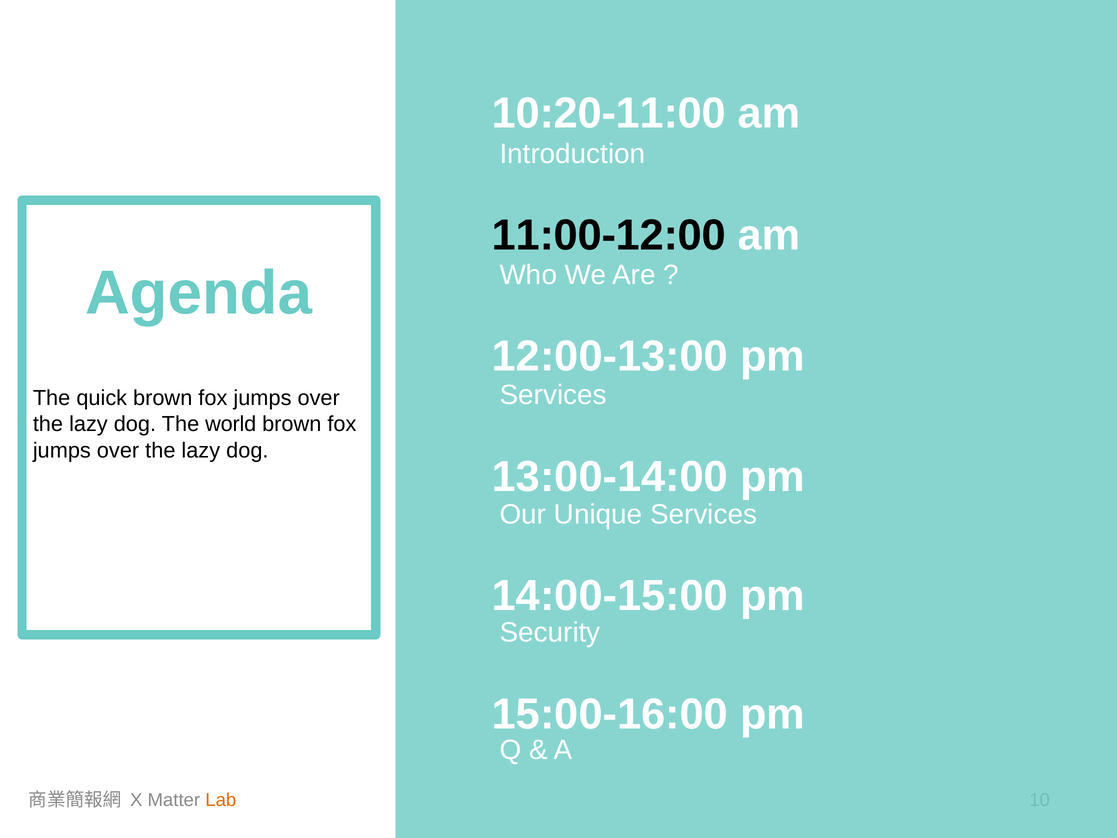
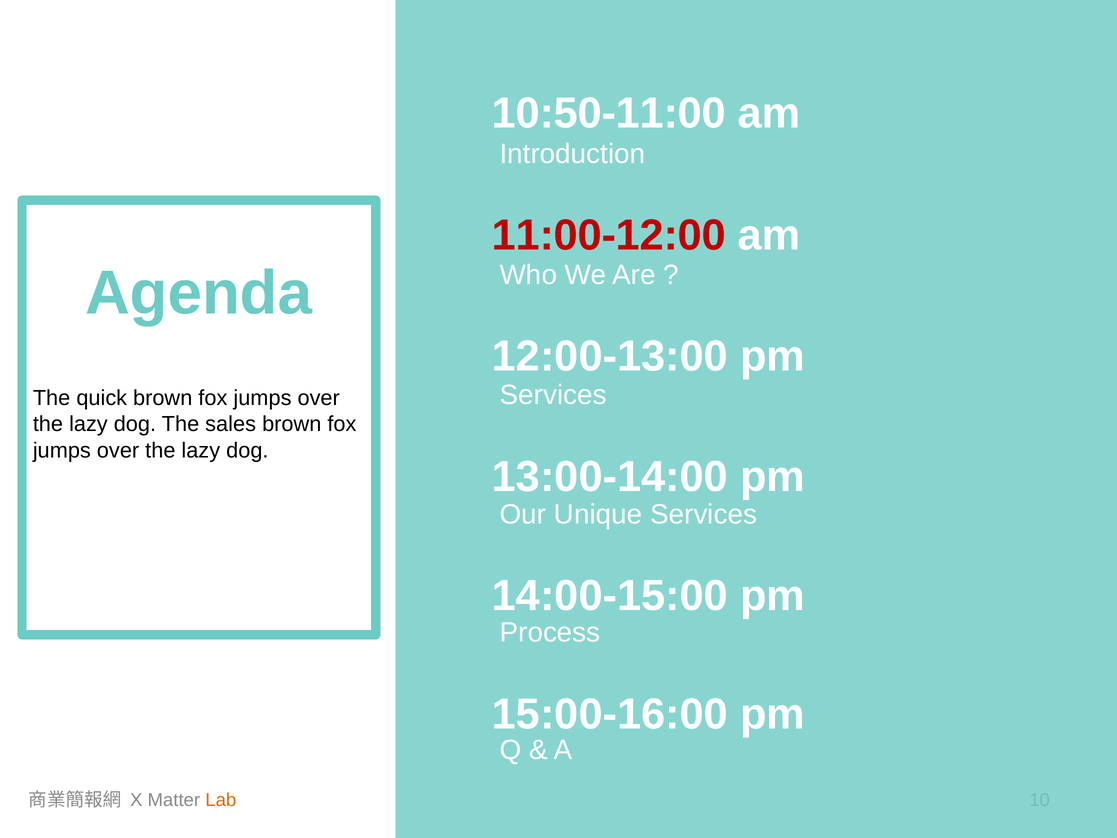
10:20-11:00: 10:20-11:00 -> 10:50-11:00 (609, 113)
11:00-12:00 colour: black -> red (609, 235)
world: world -> sales (231, 424)
Security: Security -> Process (550, 633)
